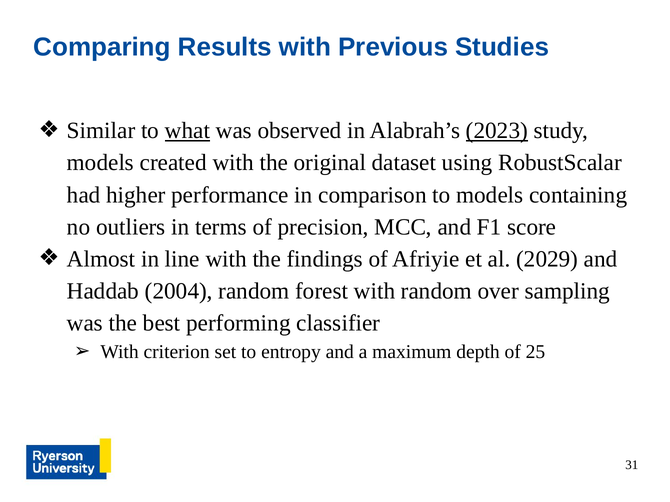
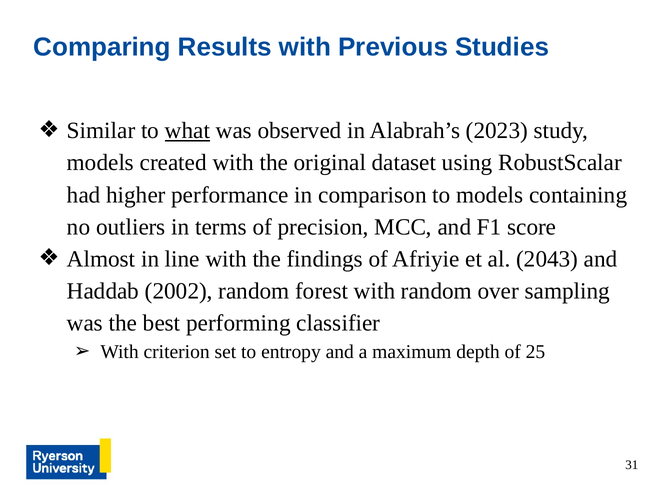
2023 underline: present -> none (497, 131)
2029: 2029 -> 2043 (547, 259)
2004: 2004 -> 2002 (179, 291)
